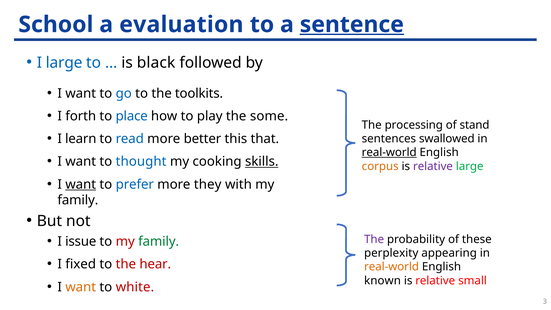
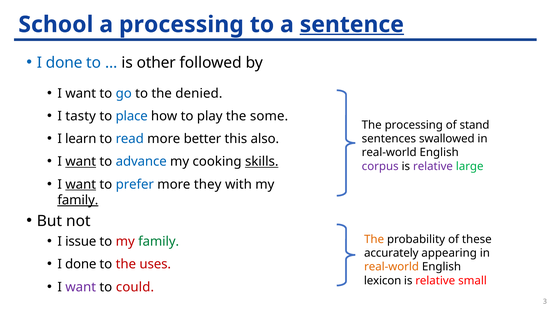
a evaluation: evaluation -> processing (181, 25)
large: large -> done (64, 63)
black: black -> other (156, 63)
toolkits: toolkits -> denied (199, 93)
forth: forth -> tasty (81, 116)
that: that -> also (265, 139)
real-world underline: present -> none (389, 152)
want underline: none -> present (81, 162)
thought: thought -> advance (141, 162)
corpus colour: orange -> purple (380, 166)
family underline: none -> present (78, 200)
The colour: purple -> orange (374, 239)
perplexity: perplexity -> accurately (391, 253)
fixed: fixed -> done (81, 264)
hear: hear -> uses (155, 264)
known: known -> lexicon (383, 281)
want colour: orange -> purple (81, 287)
white: white -> could (135, 287)
